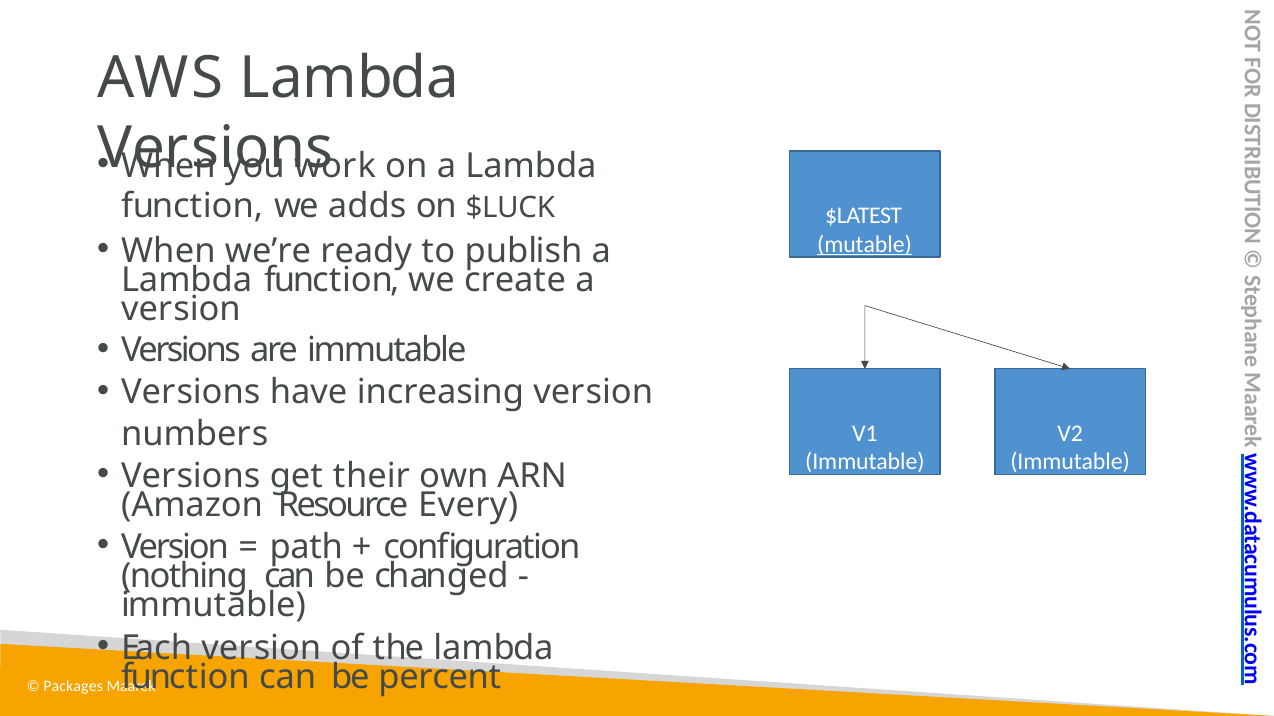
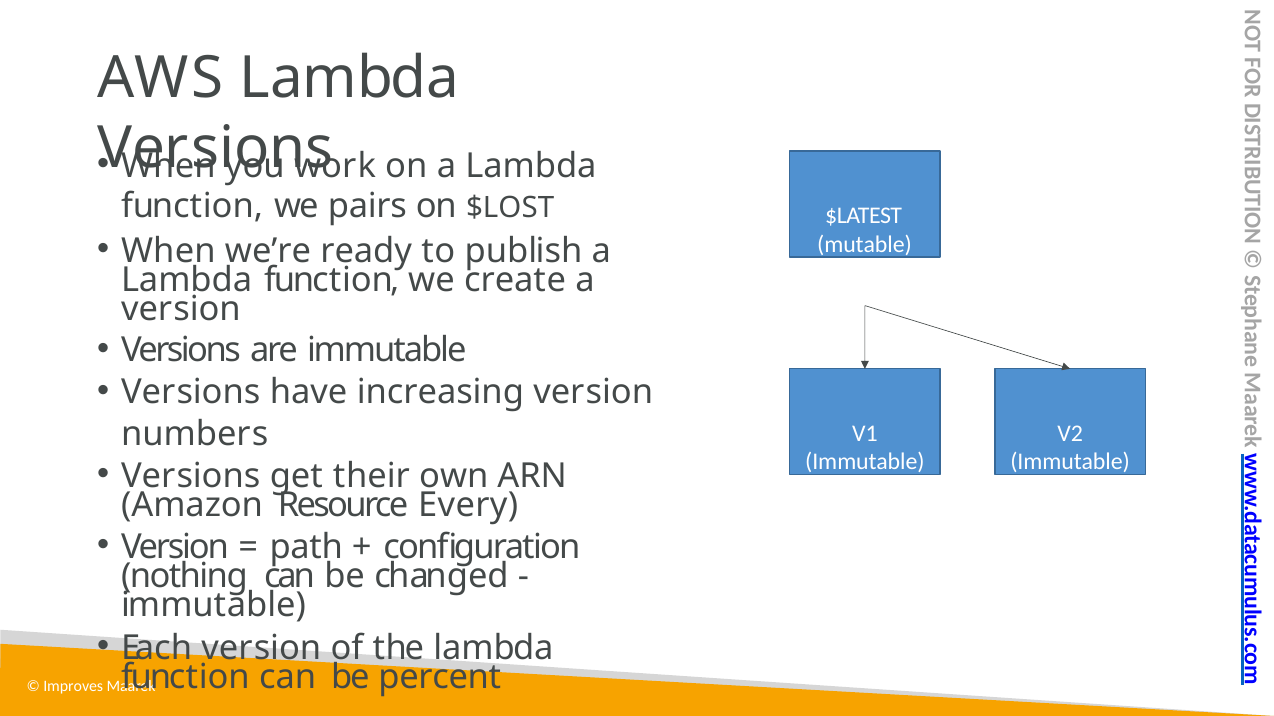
adds: adds -> pairs (367, 206)
$LUCK: $LUCK -> $LOST (510, 207)
mutable underline: present -> none (865, 244)
Packages: Packages -> Improves (73, 687)
